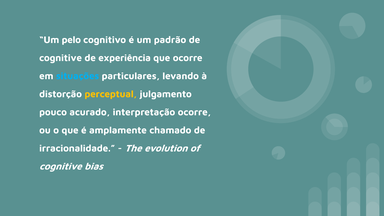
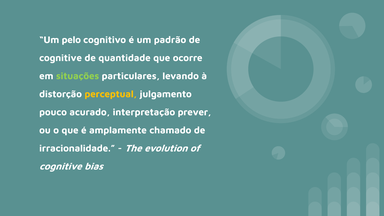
experiência: experiência -> quantidade (124, 58)
situações colour: light blue -> light green (78, 76)
interpretação ocorre: ocorre -> prever (194, 112)
